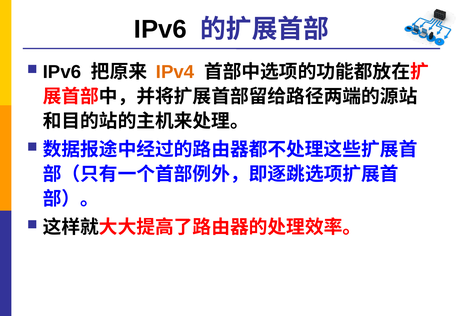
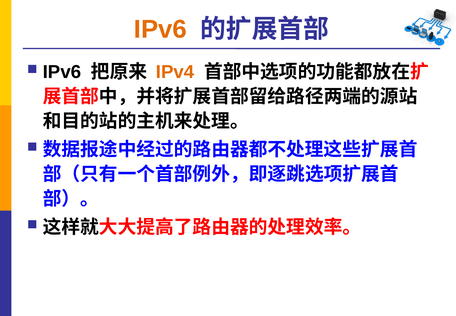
IPv6 colour: black -> orange (160, 29)
